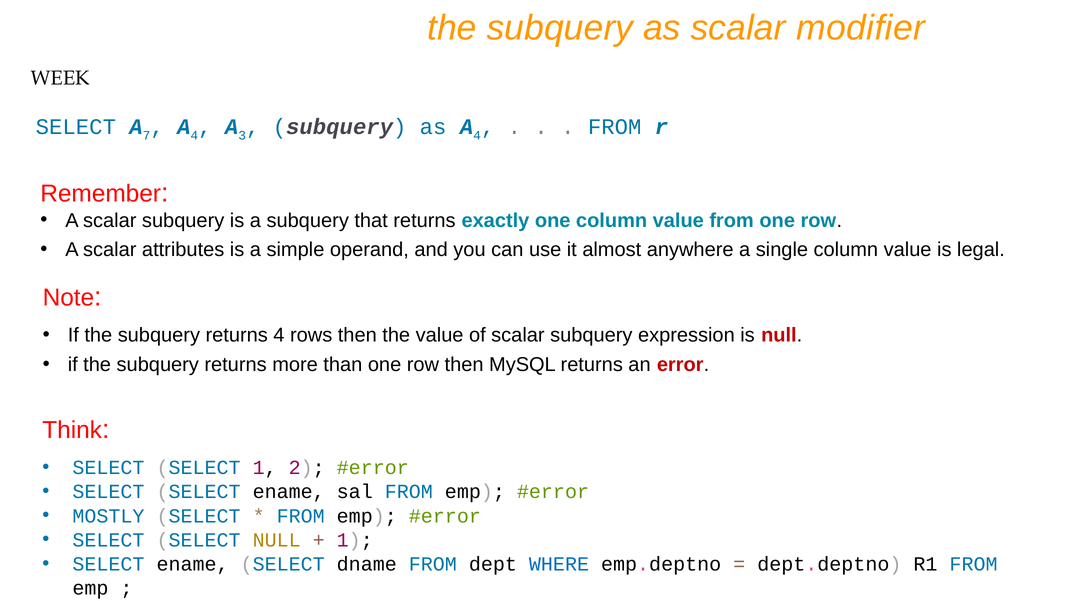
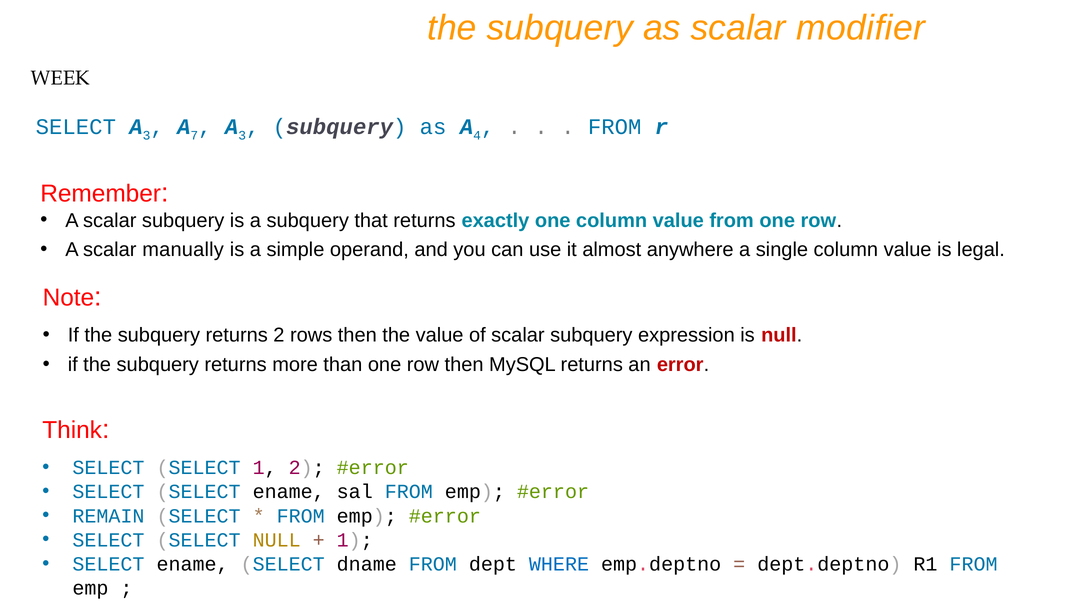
SELECT A 7: 7 -> 3 (147, 135)
4: 4 -> 7 (194, 135)
attributes: attributes -> manually (183, 250)
returns 4: 4 -> 2 (279, 335)
MOSTLY: MOSTLY -> REMAIN (108, 516)
